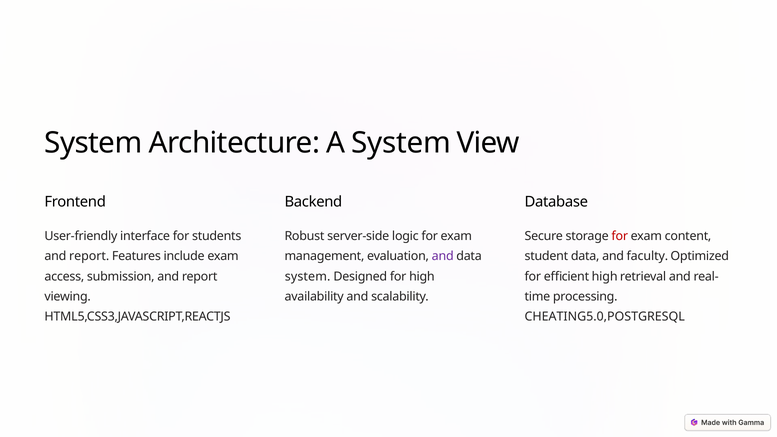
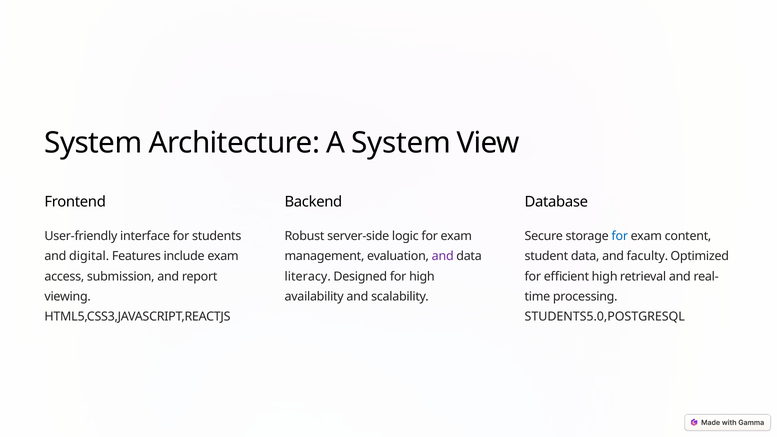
for colour: red -> blue (620, 236)
report: report -> digital (89, 256)
system: system -> literacy (308, 276)
CHEATING5.0,POSTGRESQL: CHEATING5.0,POSTGRESQL -> STUDENTS5.0,POSTGRESQL (605, 317)
